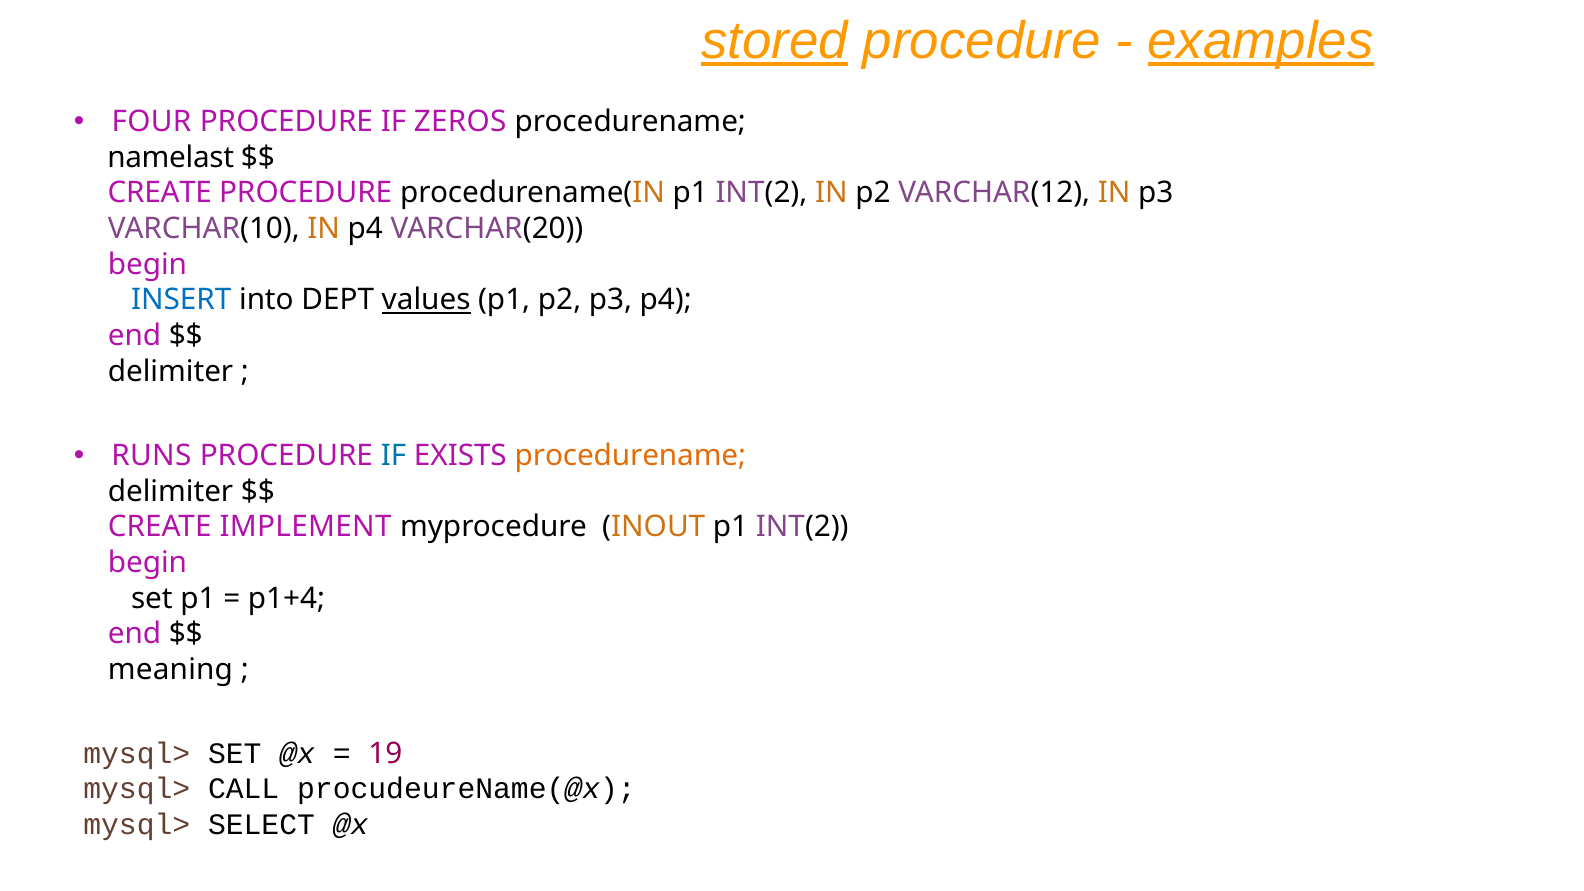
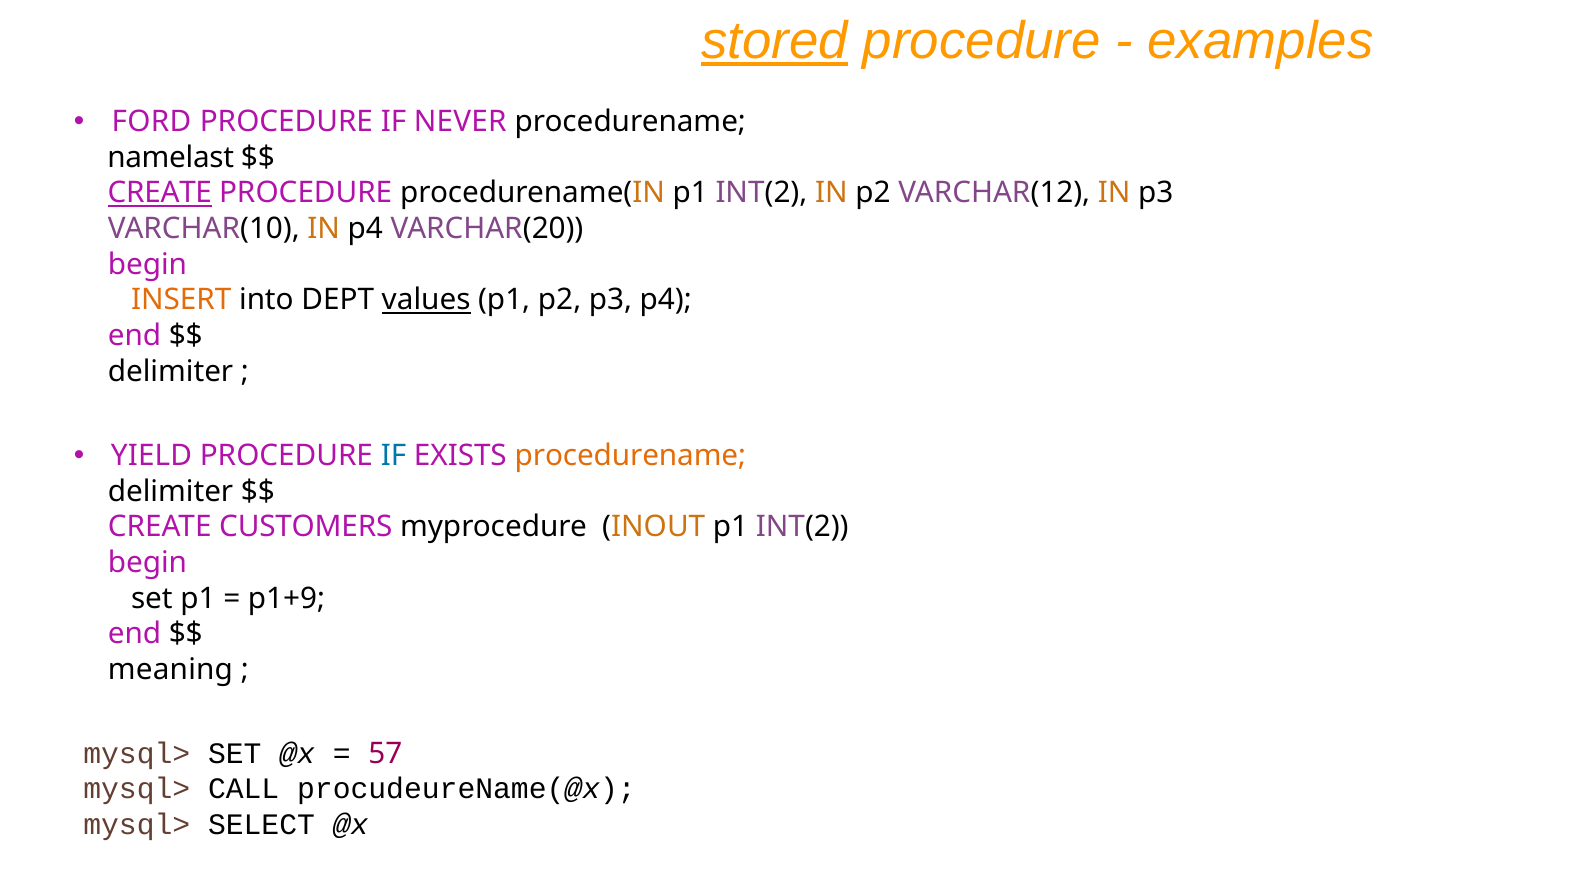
examples underline: present -> none (1261, 41)
FOUR: FOUR -> FORD (151, 122)
ZEROS: ZEROS -> NEVER (460, 122)
CREATE underline: none -> present (160, 193)
INSERT colour: blue -> orange (181, 300)
RUNS: RUNS -> YIELD (151, 456)
IMPLEMENT: IMPLEMENT -> CUSTOMERS (306, 527)
p1+4: p1+4 -> p1+9 (287, 598)
19: 19 -> 57 (385, 754)
